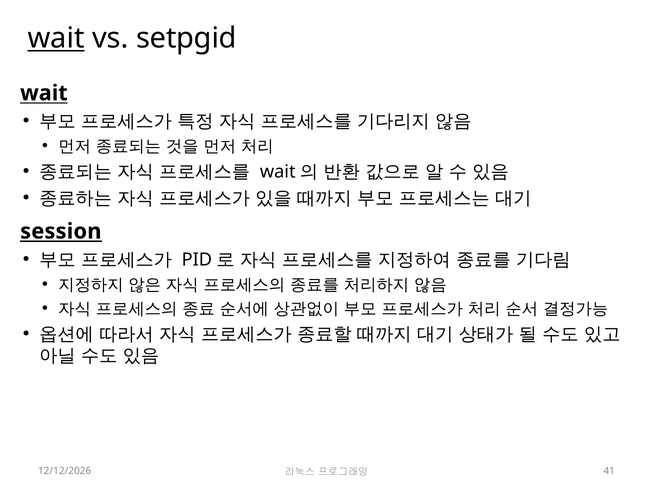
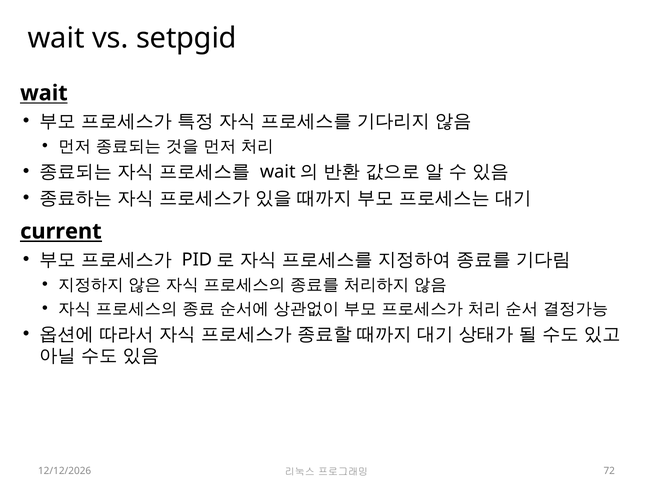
wait underline: present -> none (56, 38)
session: session -> current (61, 231)
41: 41 -> 72 (609, 471)
